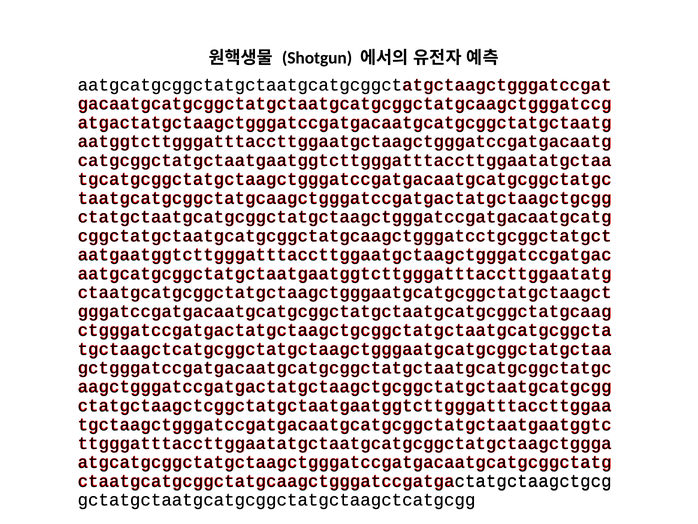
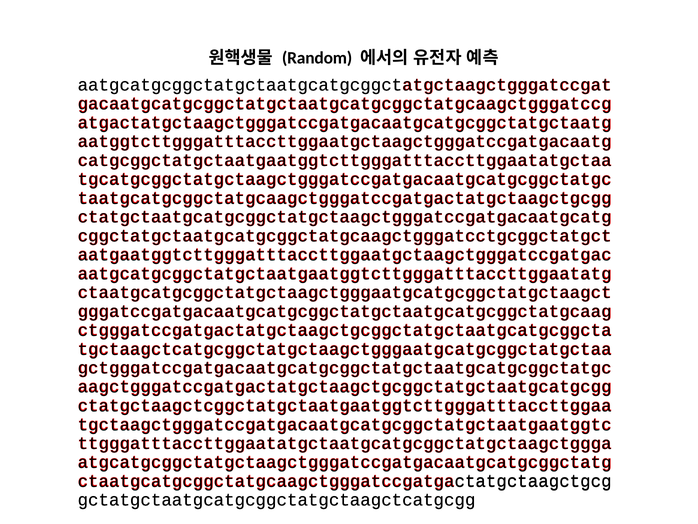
Shotgun: Shotgun -> Random (317, 58)
